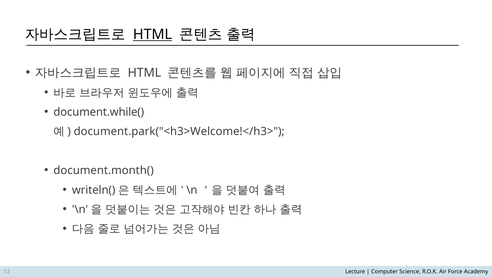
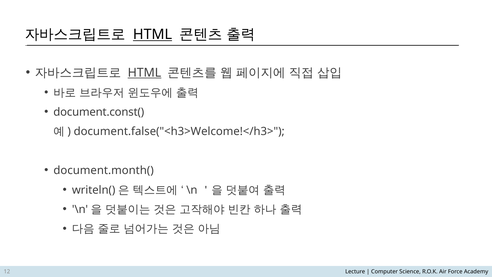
HTML underline: none -> present (144, 73)
document.while(: document.while( -> document.const( (99, 112)
document.park("<h3>Welcome!</h3>: document.park("<h3>Welcome!</h3> -> document.false("<h3>Welcome!</h3> (179, 131)
